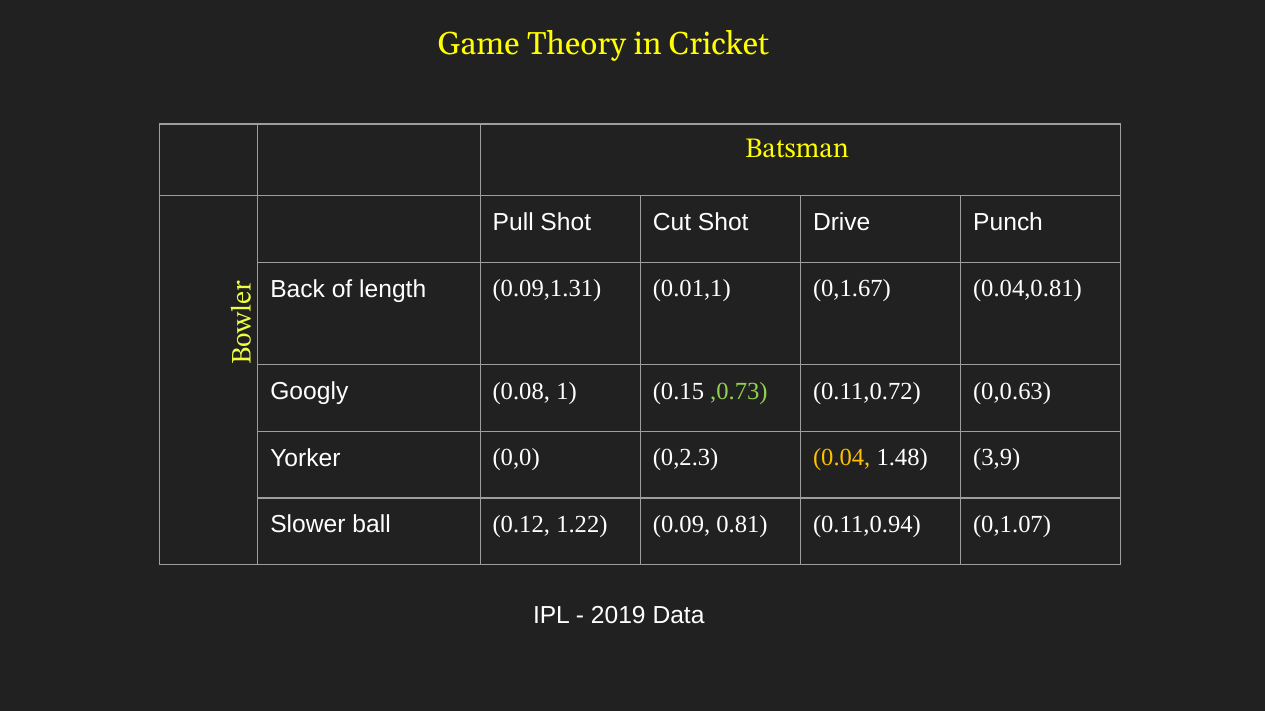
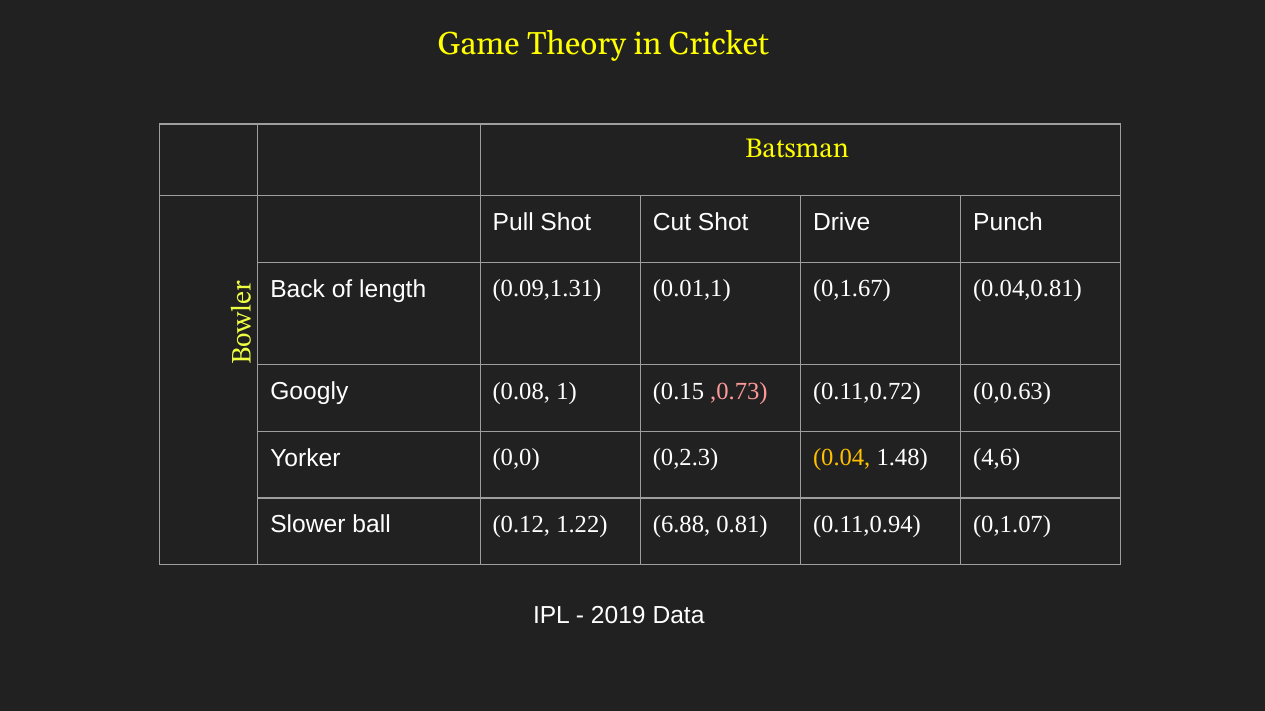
,0.73 colour: light green -> pink (739, 392)
3,9: 3,9 -> 4,6 (997, 458)
0.09: 0.09 -> 6.88 (682, 525)
